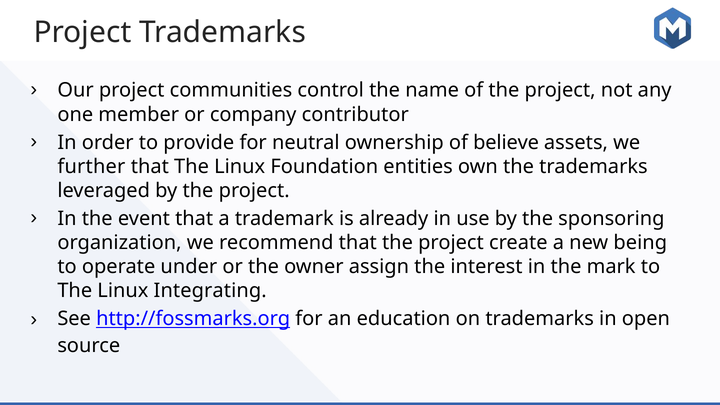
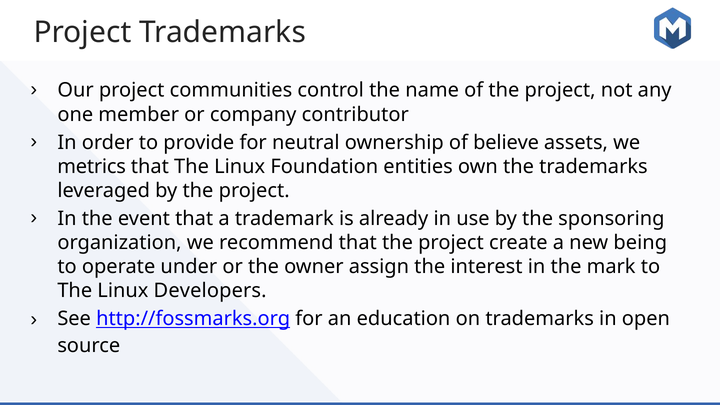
further: further -> metrics (92, 166)
Integrating: Integrating -> Developers (210, 290)
